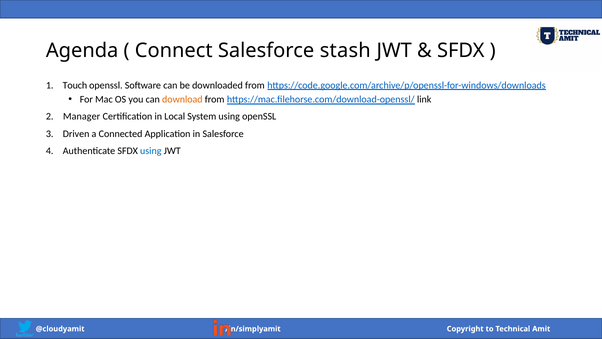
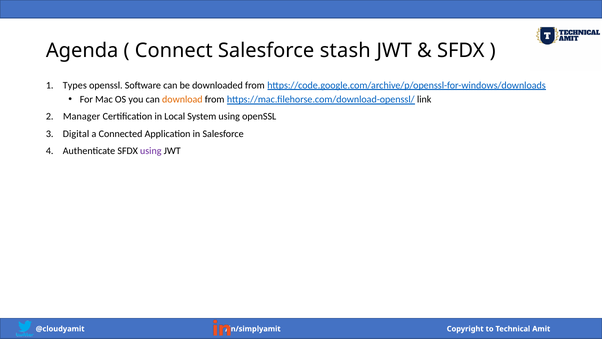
Touch: Touch -> Types (75, 85)
Driven: Driven -> Digital (76, 134)
using colour: blue -> purple (151, 151)
